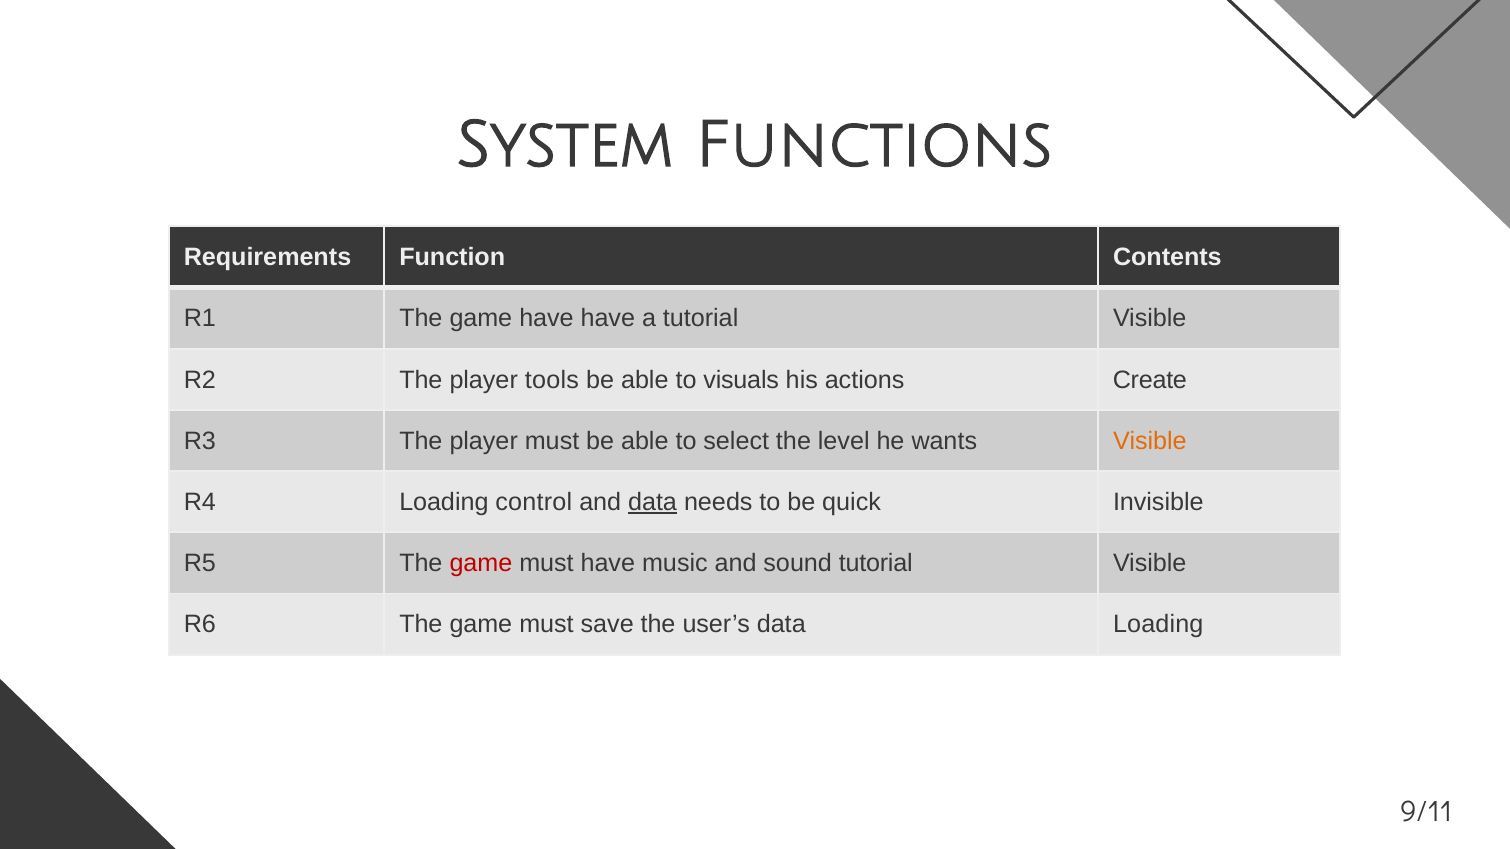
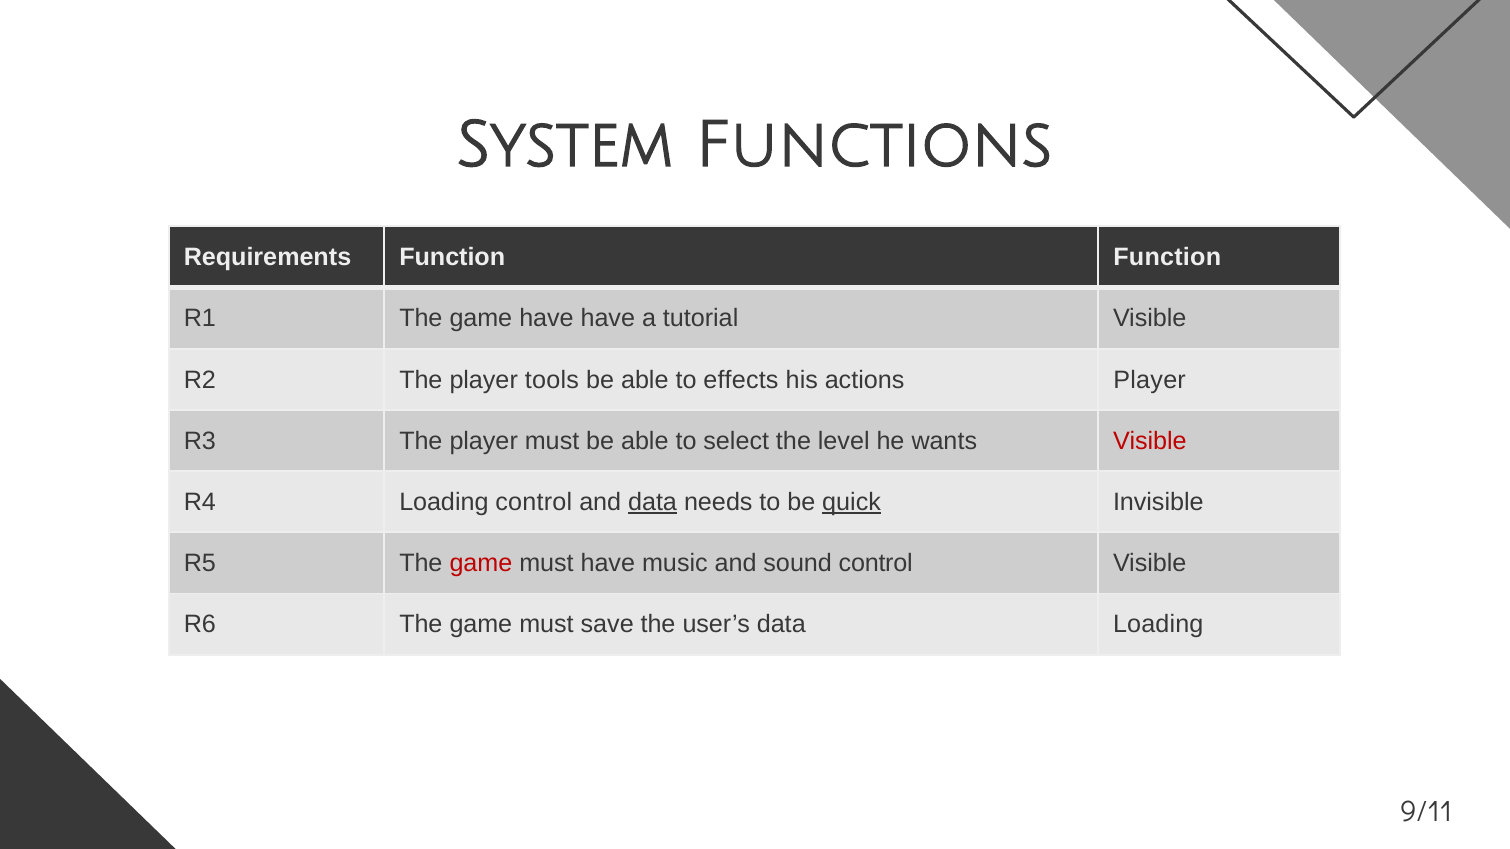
Function Contents: Contents -> Function (1167, 258)
visuals: visuals -> effects (741, 380)
actions Create: Create -> Player (1150, 380)
Visible colour: orange -> red (1150, 441)
quick underline: none -> present (852, 502)
sound tutorial: tutorial -> control (876, 564)
